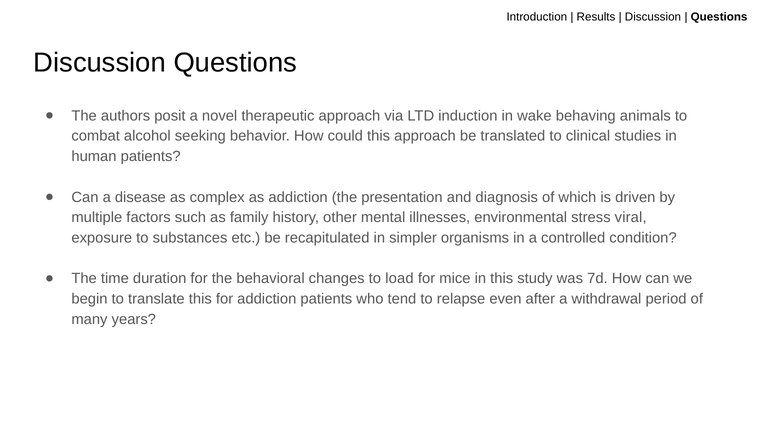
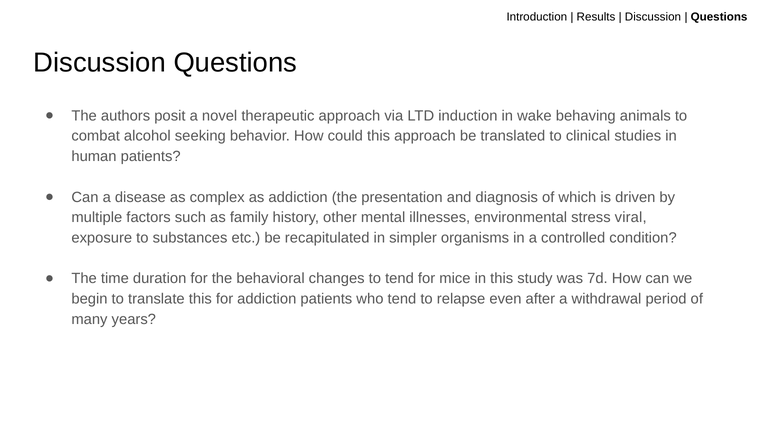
to load: load -> tend (400, 279)
